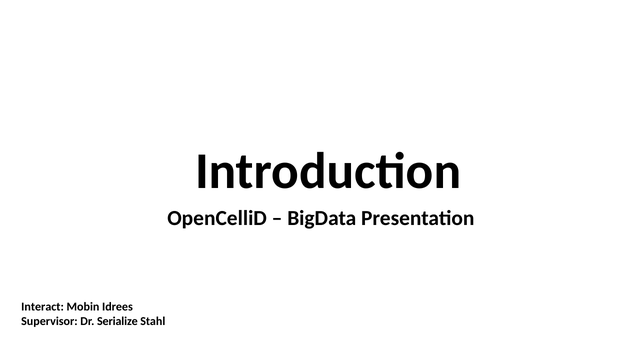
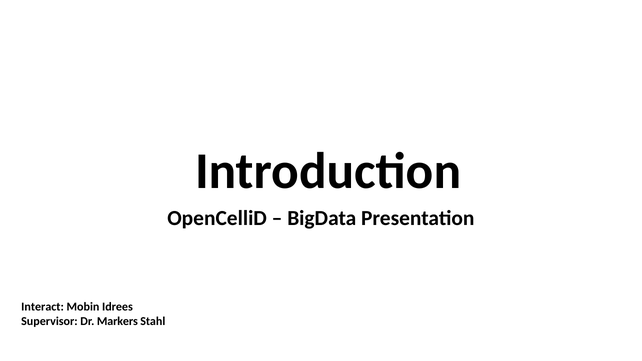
Serialize: Serialize -> Markers (117, 322)
